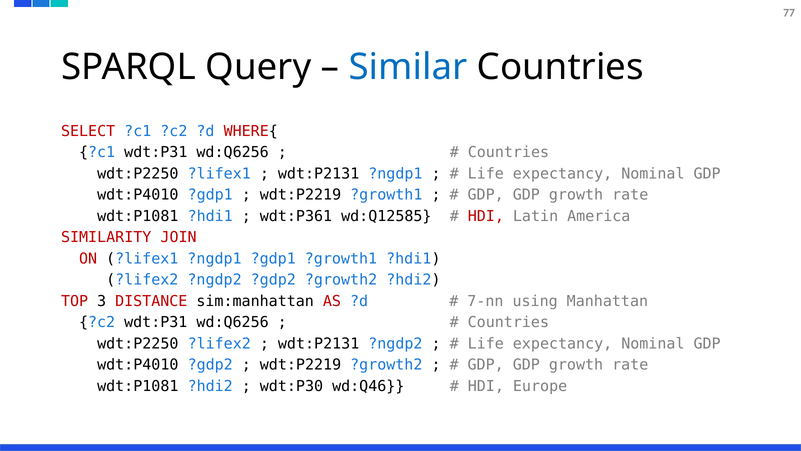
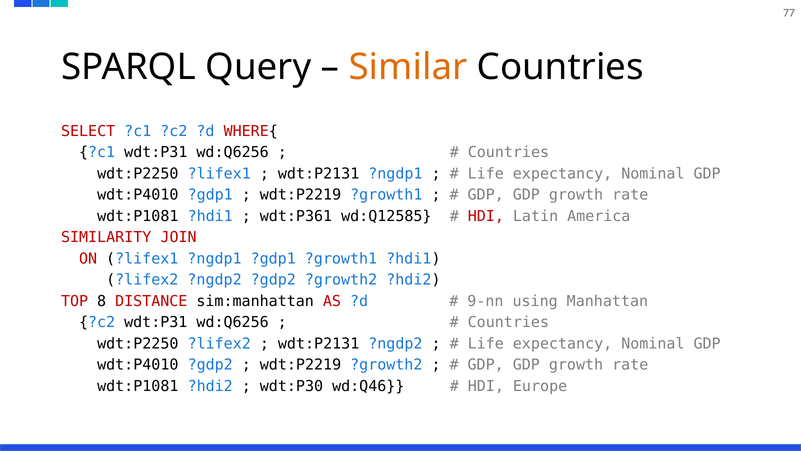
Similar colour: blue -> orange (408, 67)
3: 3 -> 8 (102, 301)
7-nn: 7-nn -> 9-nn (485, 301)
